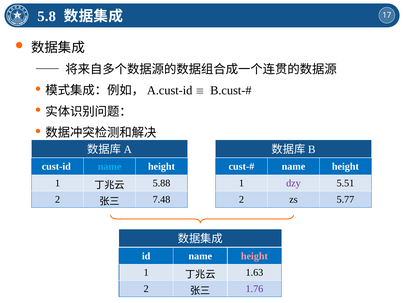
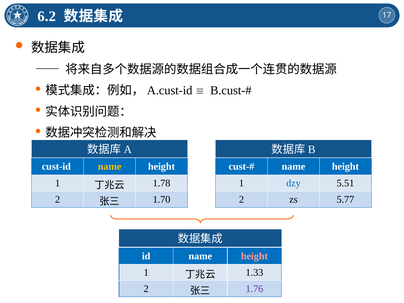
5.8: 5.8 -> 6.2 (47, 17)
name colour: light blue -> yellow (110, 167)
5.88: 5.88 -> 1.78 (161, 183)
dzy colour: purple -> blue (293, 183)
7.48: 7.48 -> 1.70 (161, 199)
1.63: 1.63 -> 1.33 (254, 272)
